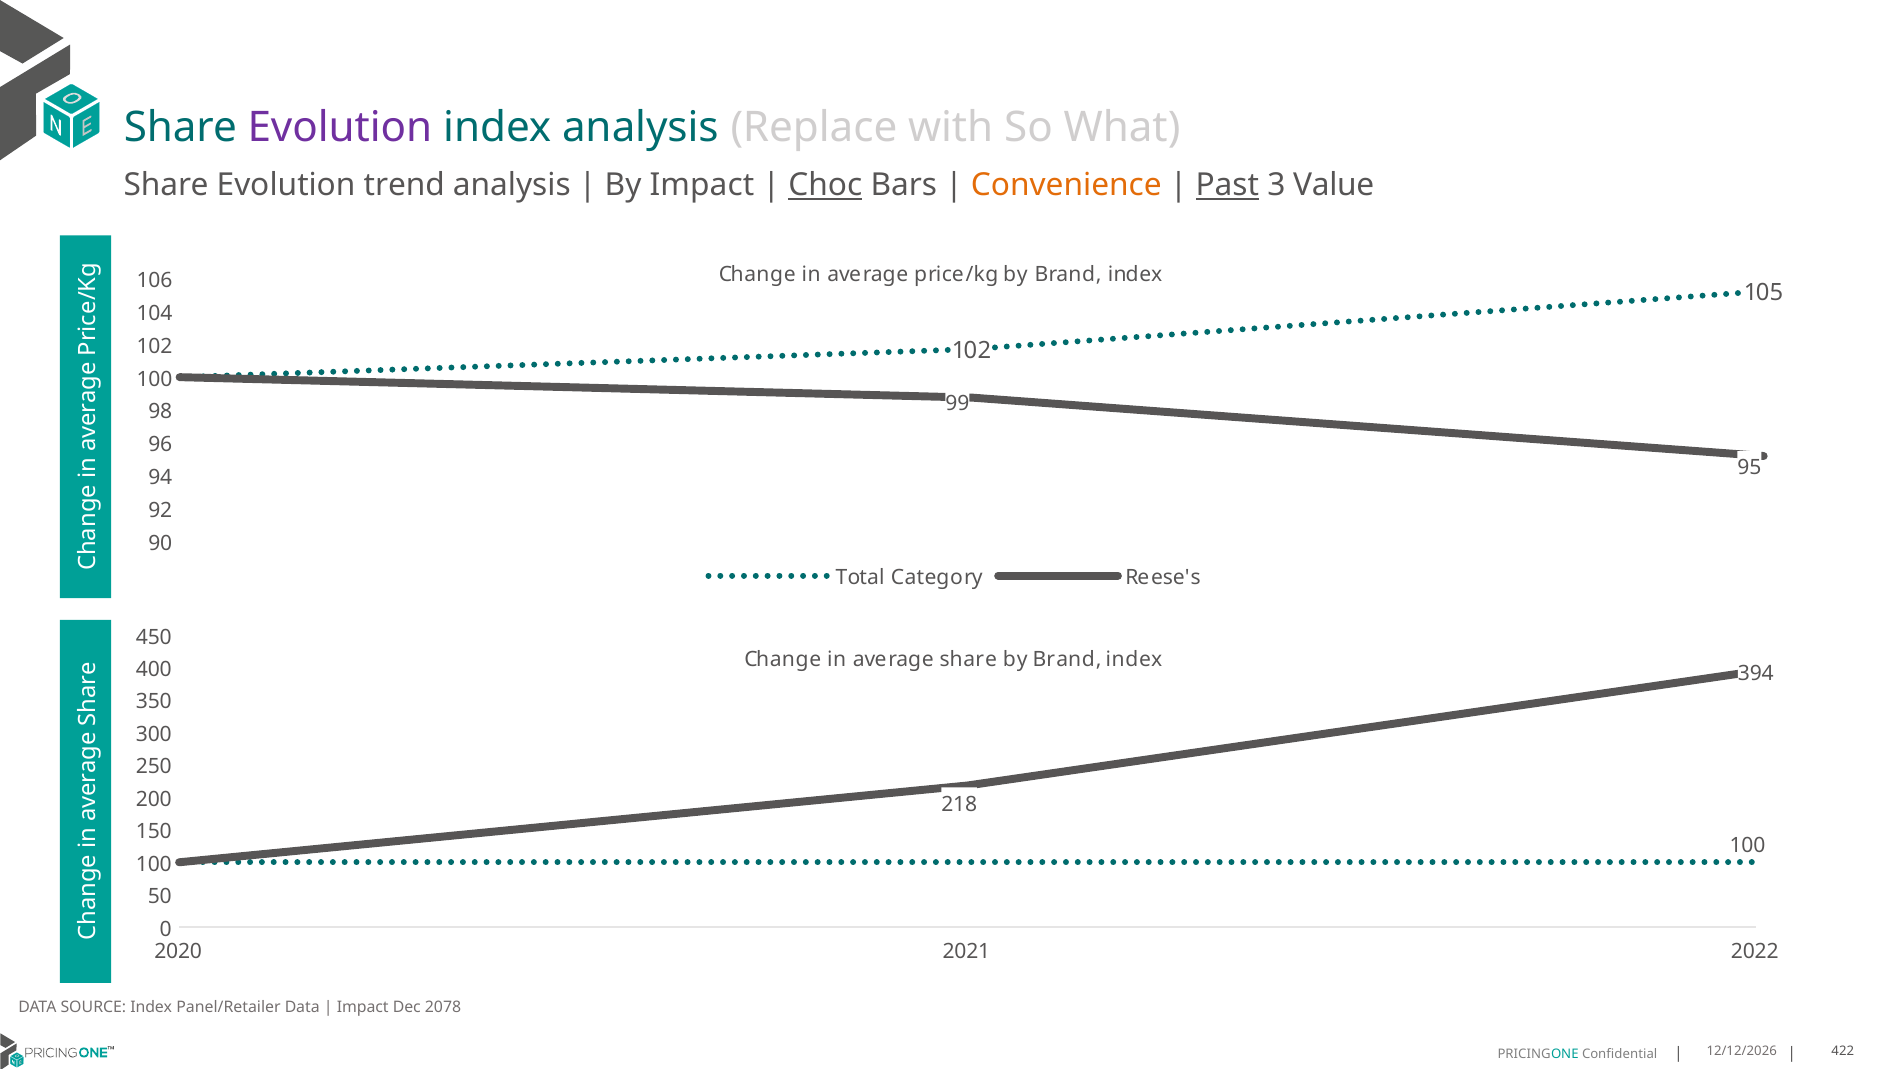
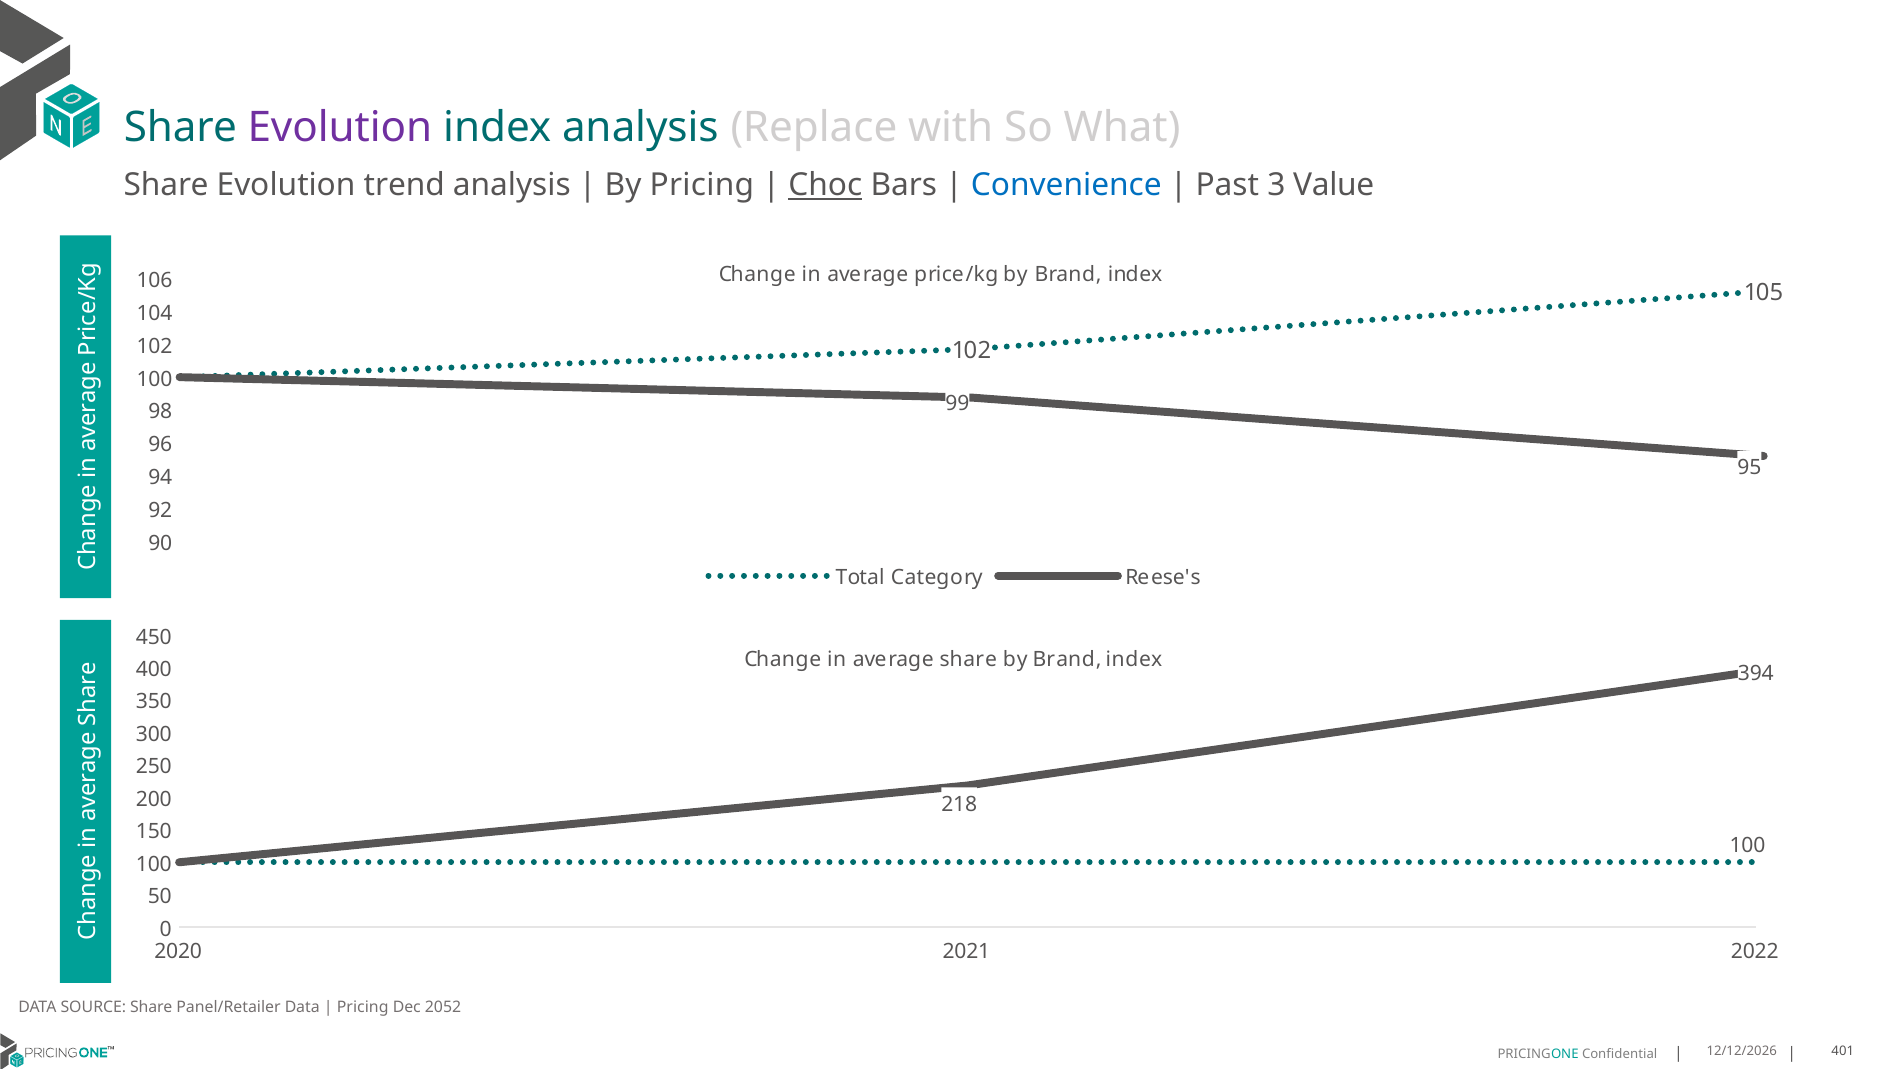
By Impact: Impact -> Pricing (702, 185)
Convenience colour: orange -> blue (1066, 185)
Past underline: present -> none (1227, 185)
SOURCE Index: Index -> Share (151, 1007)
Impact: Impact -> Pricing (363, 1007)
2078: 2078 -> 2052 (443, 1007)
422: 422 -> 401 (1843, 1051)
